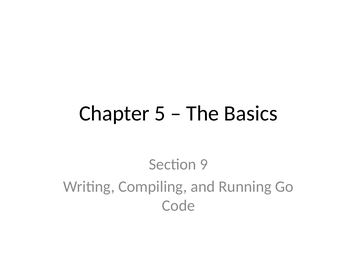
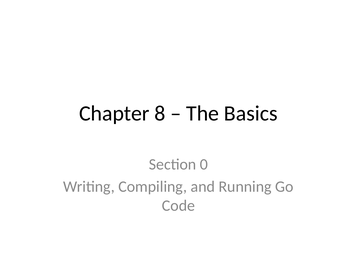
5: 5 -> 8 (160, 113)
9: 9 -> 0 (204, 164)
